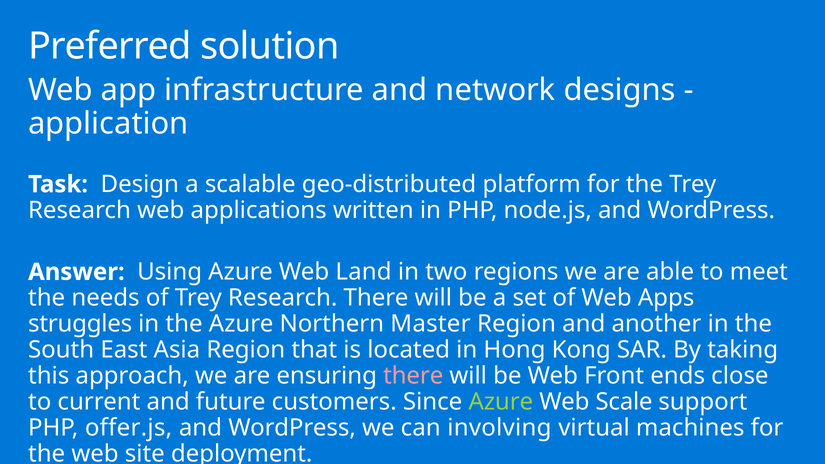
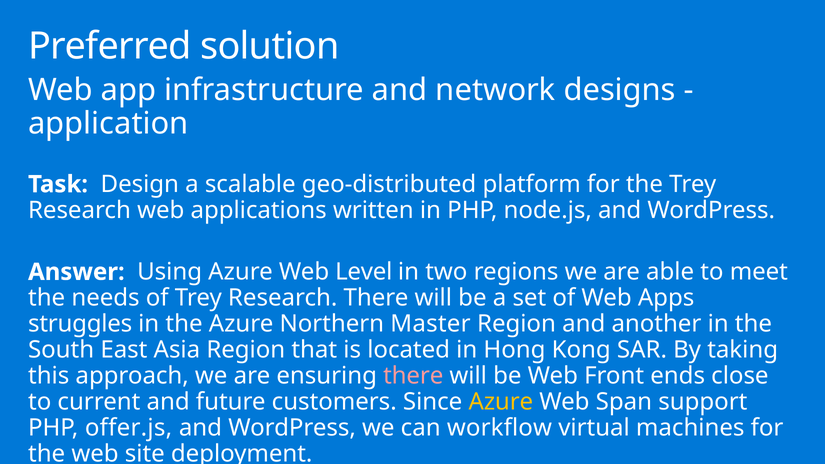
Land: Land -> Level (364, 272)
Azure colour: light green -> yellow (501, 402)
Scale: Scale -> Span (624, 402)
involving: involving -> workflow (499, 428)
